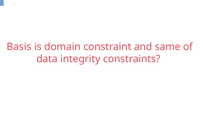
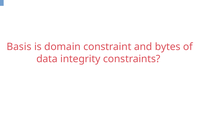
same: same -> bytes (168, 47)
